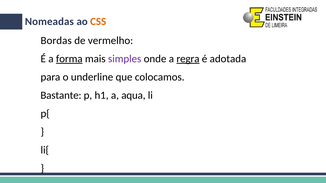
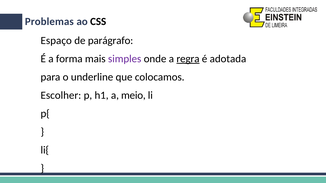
Nomeadas: Nomeadas -> Problemas (49, 22)
CSS colour: orange -> black (98, 22)
Bordas: Bordas -> Espaço (56, 41)
vermelho: vermelho -> parágrafo (111, 41)
forma underline: present -> none (69, 59)
Bastante: Bastante -> Escolher (61, 96)
aqua: aqua -> meio (133, 96)
